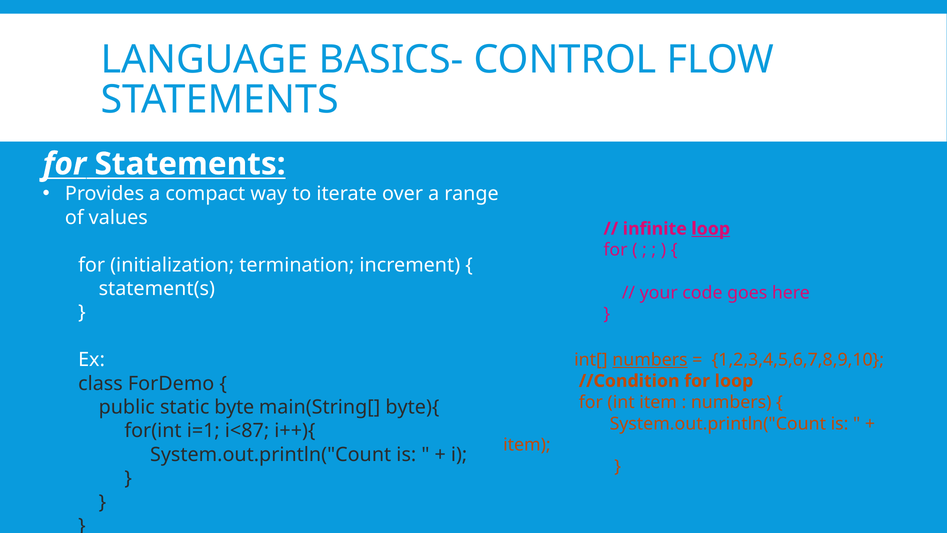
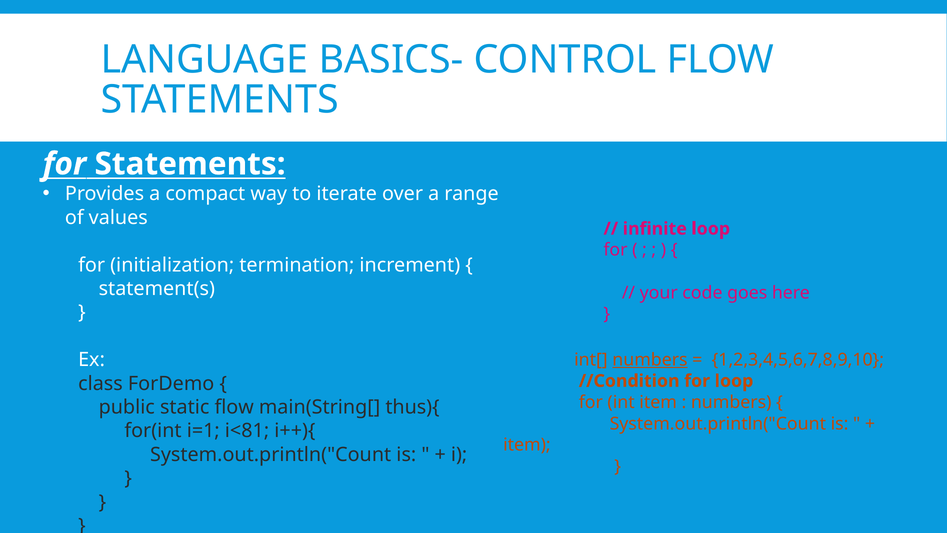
loop underline: present -> none (711, 229)
static byte: byte -> flow (234, 407)
byte){: byte){ -> thus){ (412, 407)
i<87: i<87 -> i<81 (247, 431)
